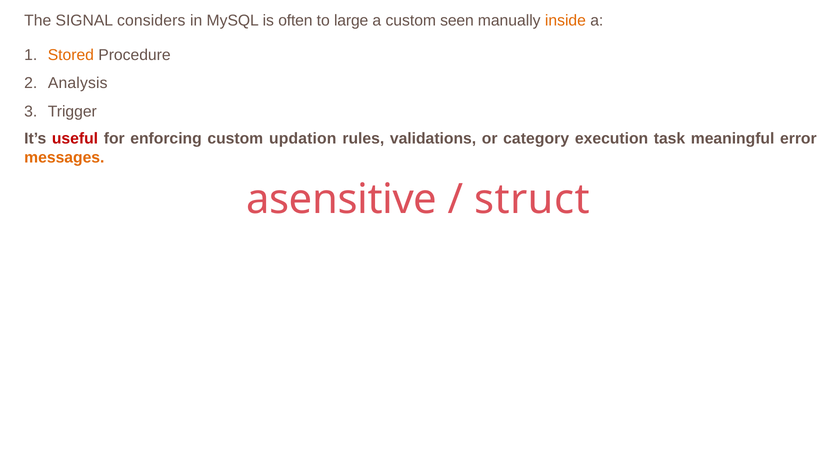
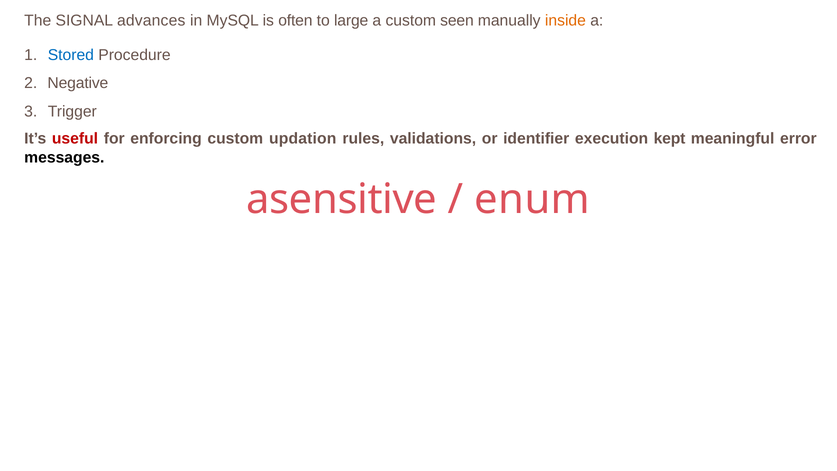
considers: considers -> advances (151, 20)
Stored colour: orange -> blue (71, 55)
Analysis: Analysis -> Negative (78, 83)
category: category -> identifier (536, 139)
task: task -> kept (670, 139)
messages colour: orange -> black (64, 157)
struct: struct -> enum (532, 199)
